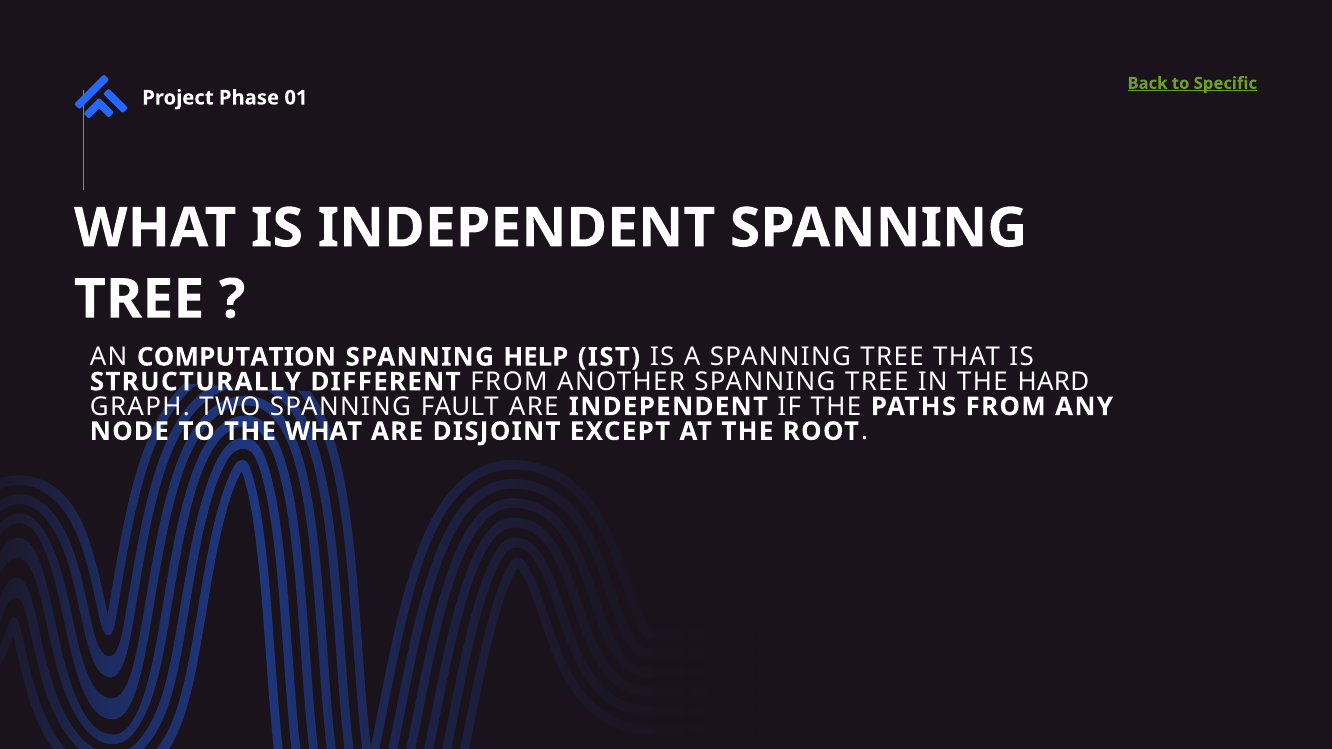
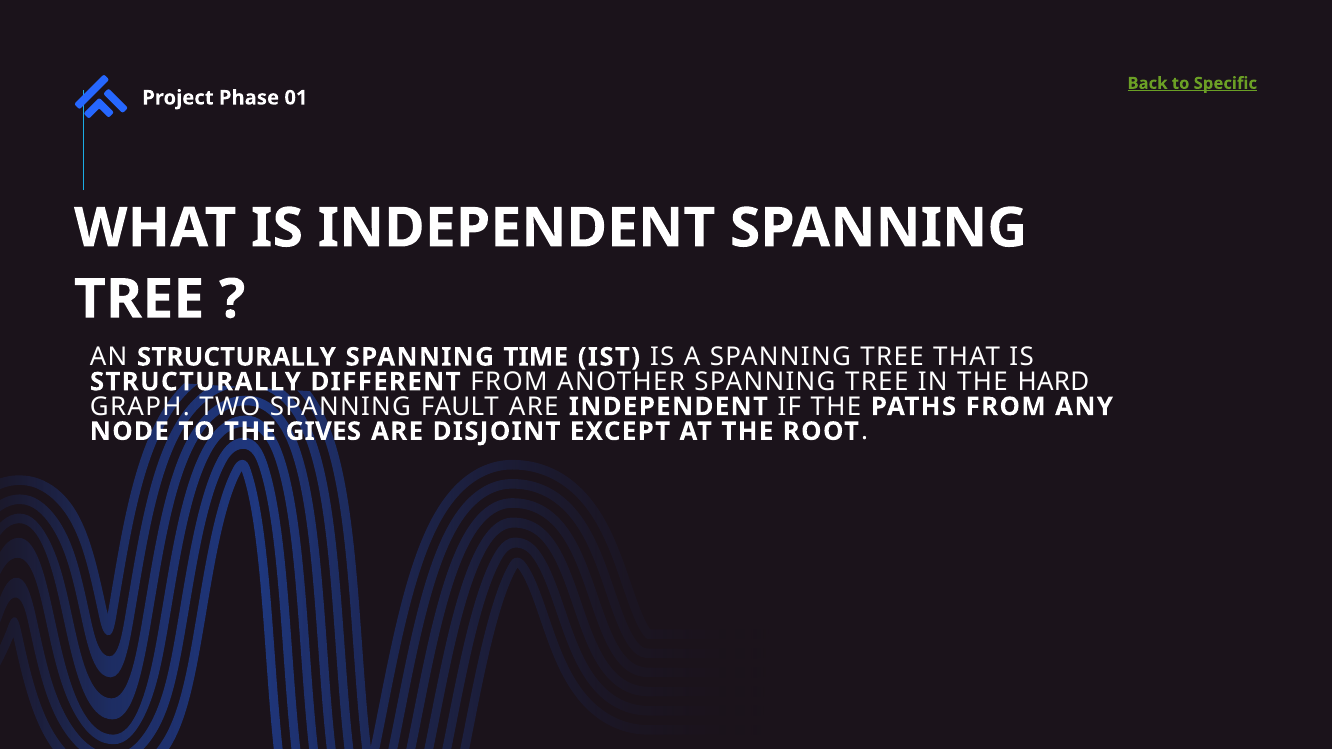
AN COMPUTATION: COMPUTATION -> STRUCTURALLY (236, 357)
HELP: HELP -> TIME (536, 357)
THE WHAT: WHAT -> GIVES (323, 432)
